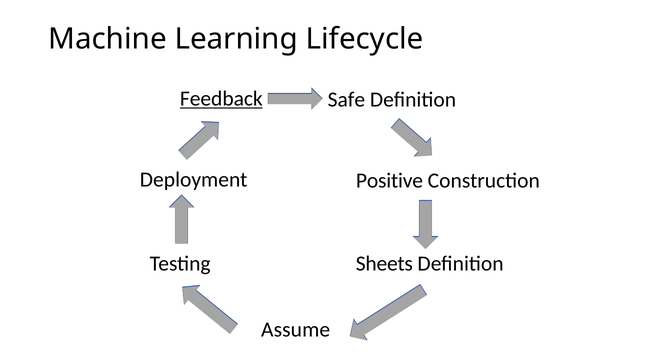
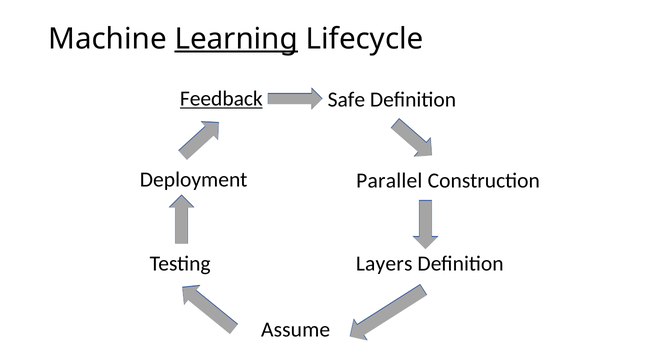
Learning underline: none -> present (236, 39)
Positive: Positive -> Parallel (389, 181)
Sheets: Sheets -> Layers (384, 264)
